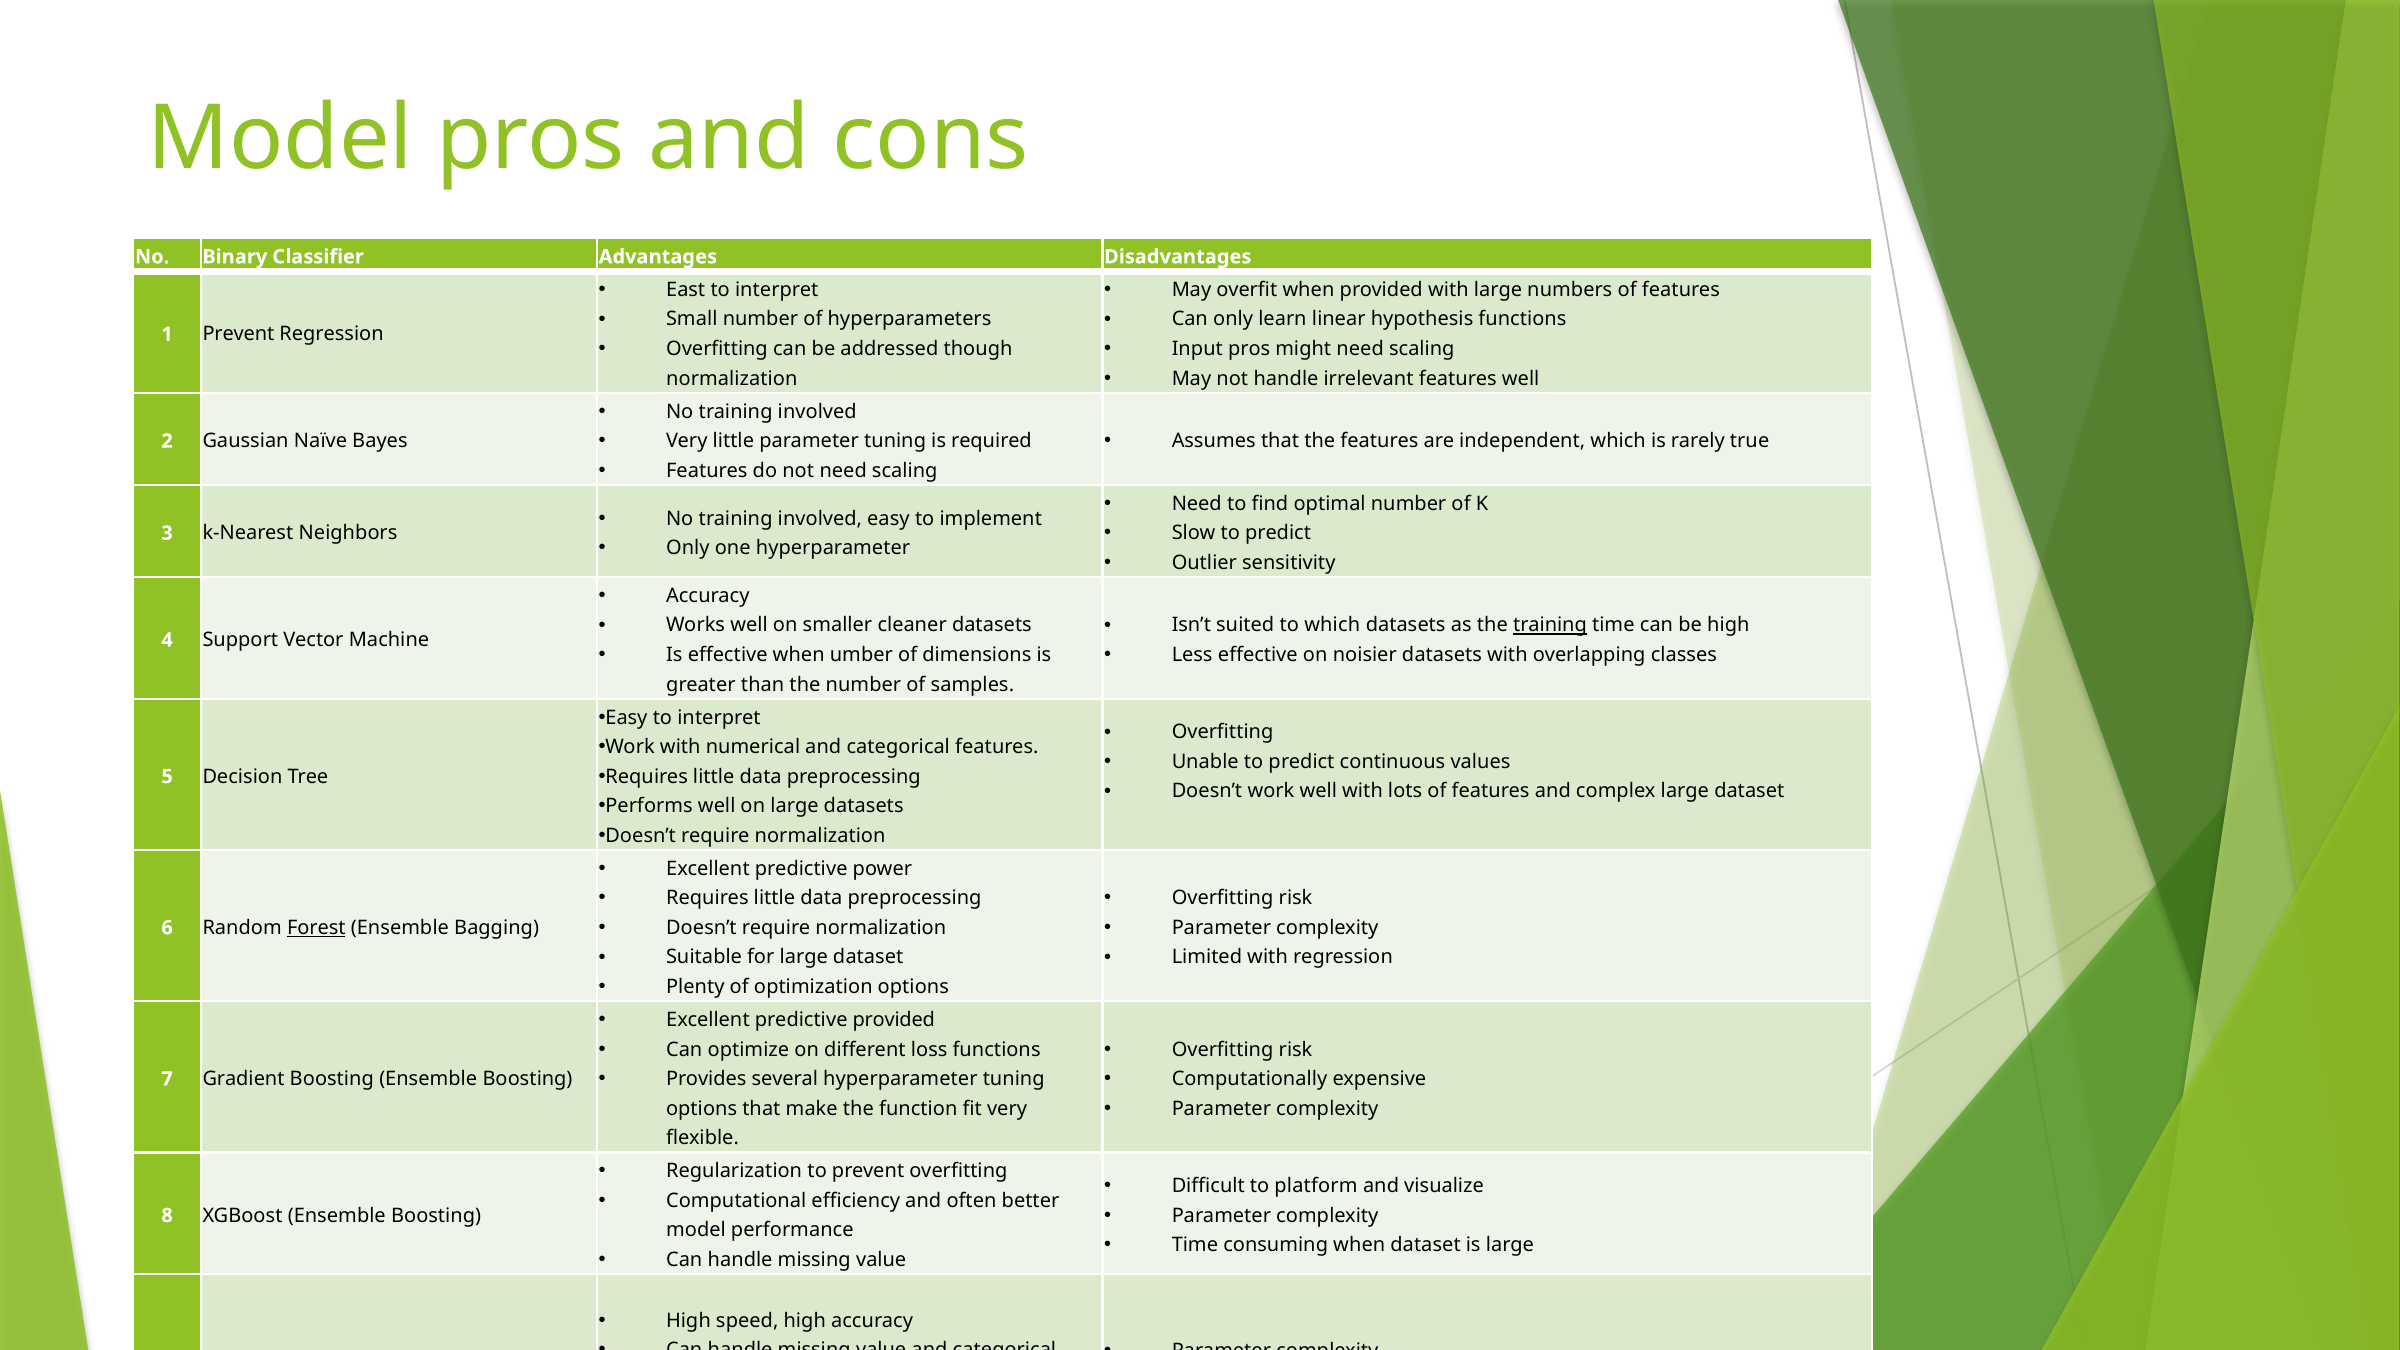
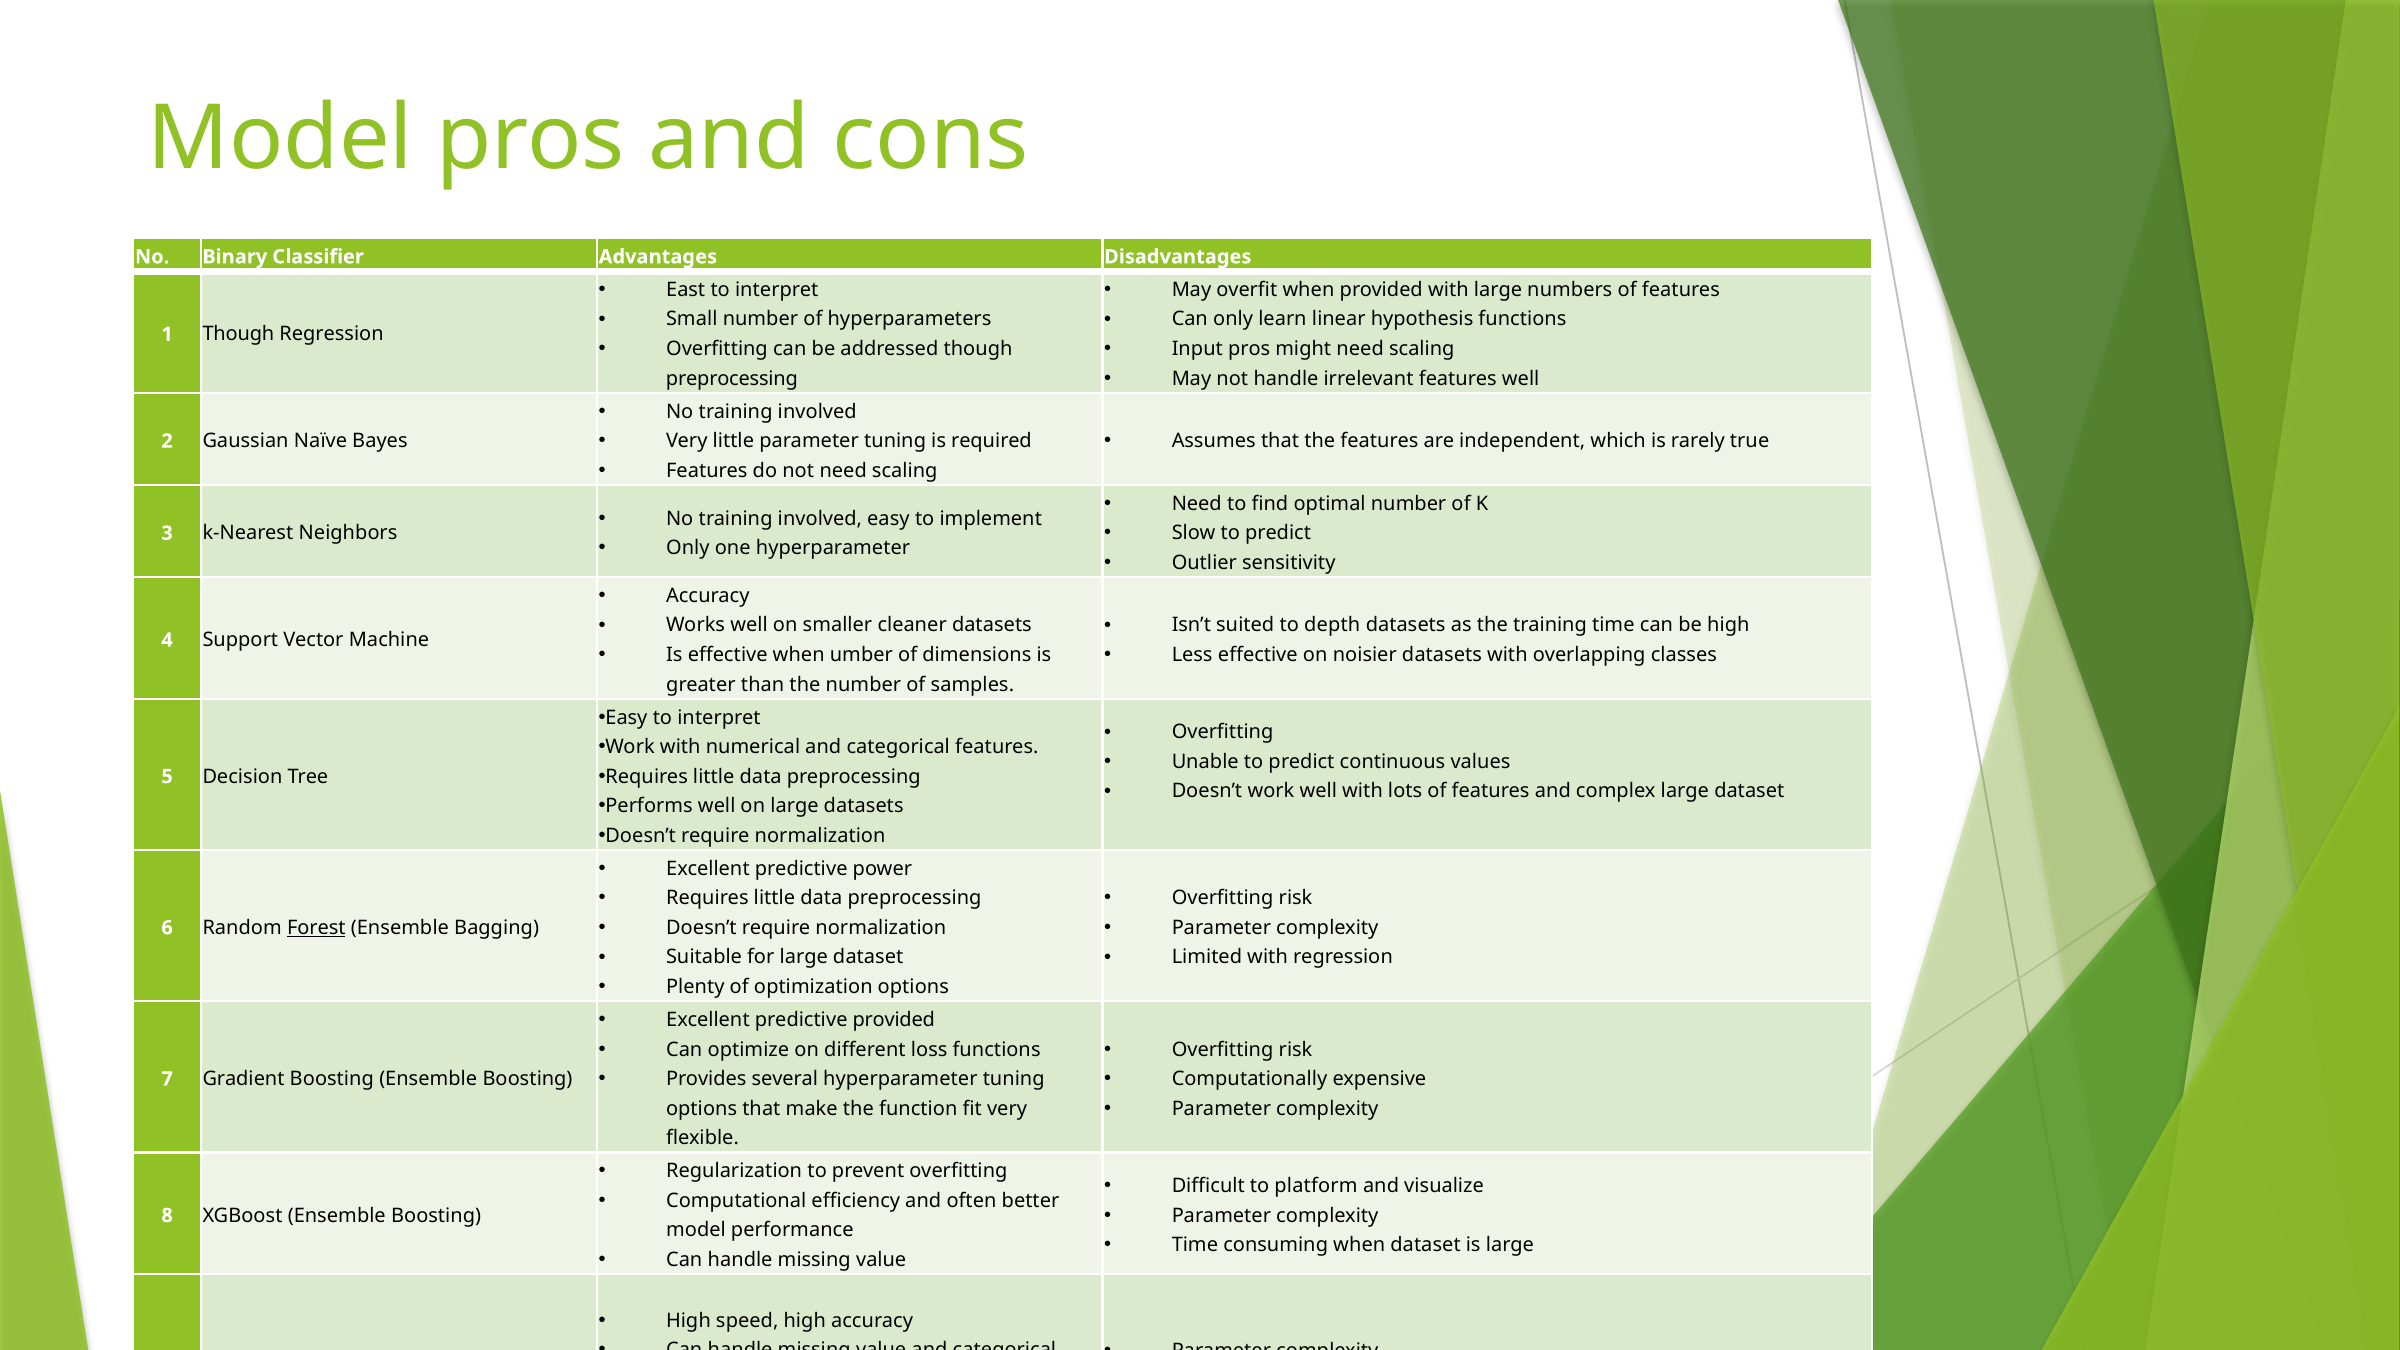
1 Prevent: Prevent -> Though (238, 334)
normalization: normalization -> preprocessing (732, 378)
to which: which -> depth (1332, 625)
training underline: present -> none (1550, 625)
